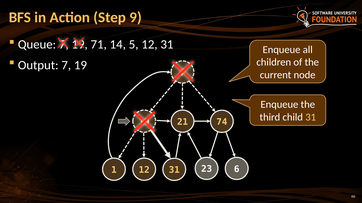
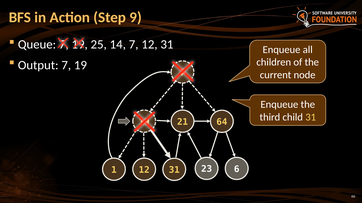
71: 71 -> 25 (99, 45)
14 5: 5 -> 7 (134, 45)
74: 74 -> 64 (222, 122)
